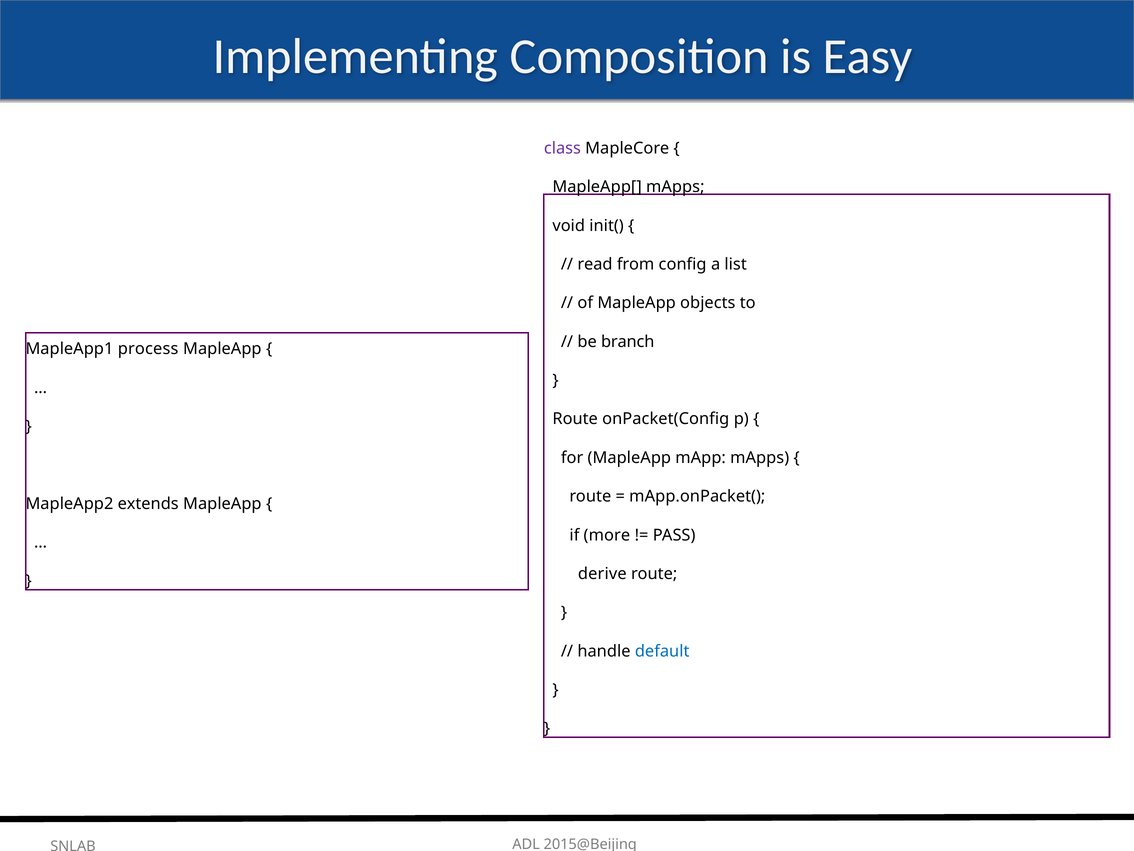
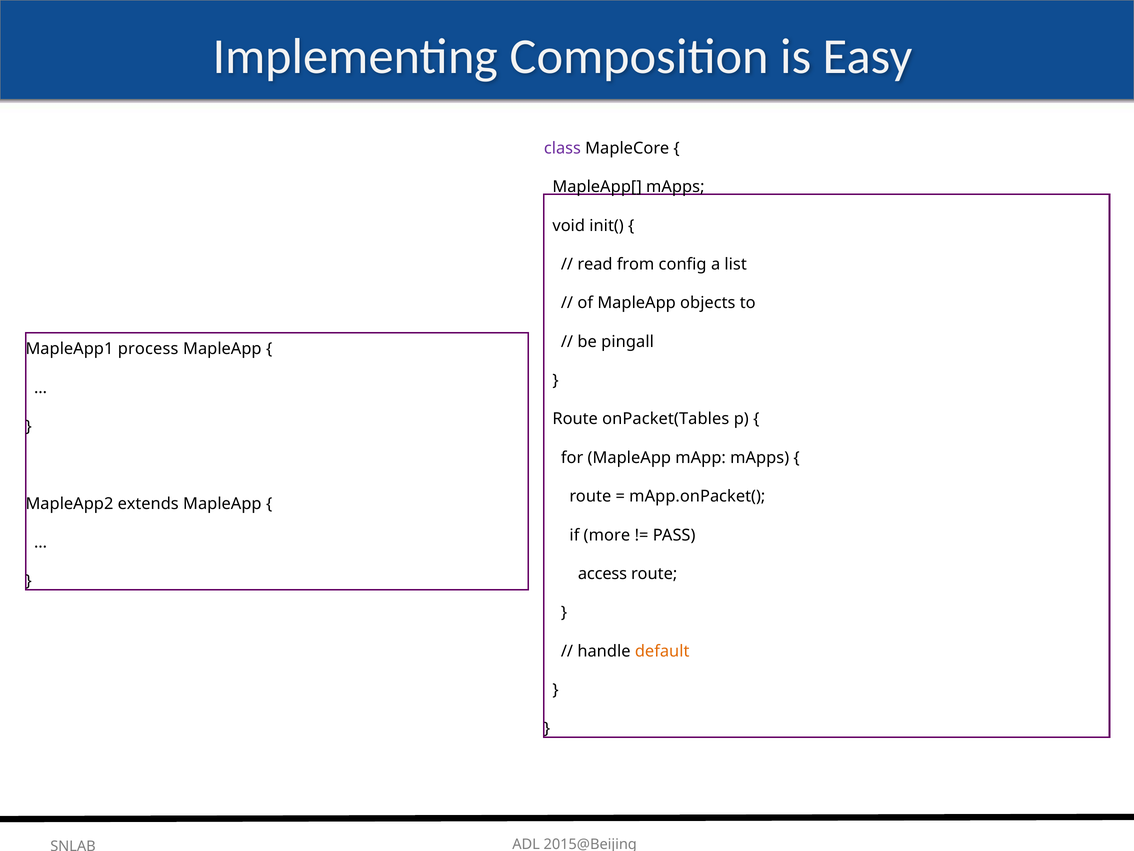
branch: branch -> pingall (628, 341)
onPacket(Config: onPacket(Config -> onPacket(Tables (666, 419)
derive: derive -> access (602, 573)
default colour: blue -> orange (662, 651)
